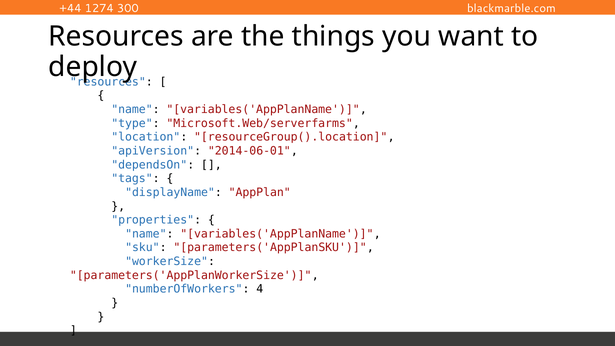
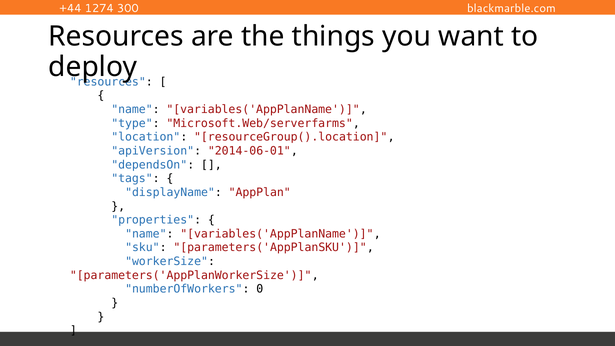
4: 4 -> 0 (260, 289)
